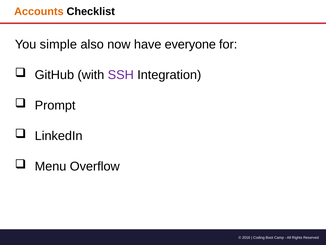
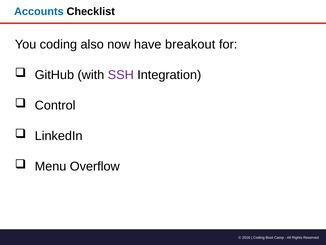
Accounts colour: orange -> blue (39, 12)
You simple: simple -> coding (58, 44)
everyone: everyone -> breakout (190, 44)
Prompt: Prompt -> Control (55, 105)
